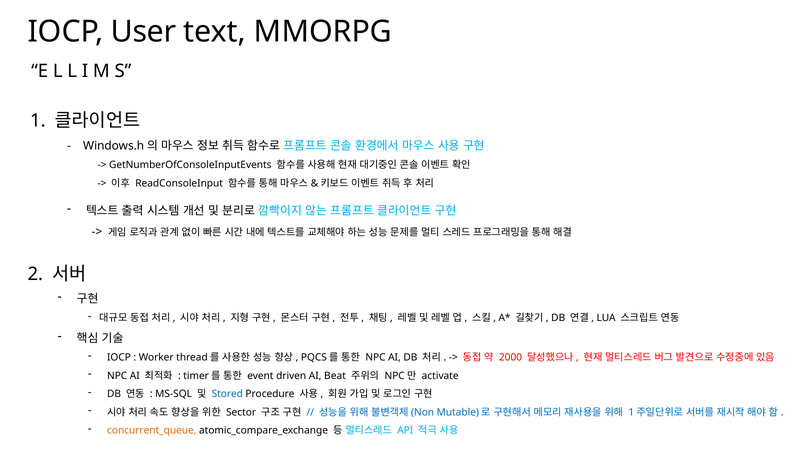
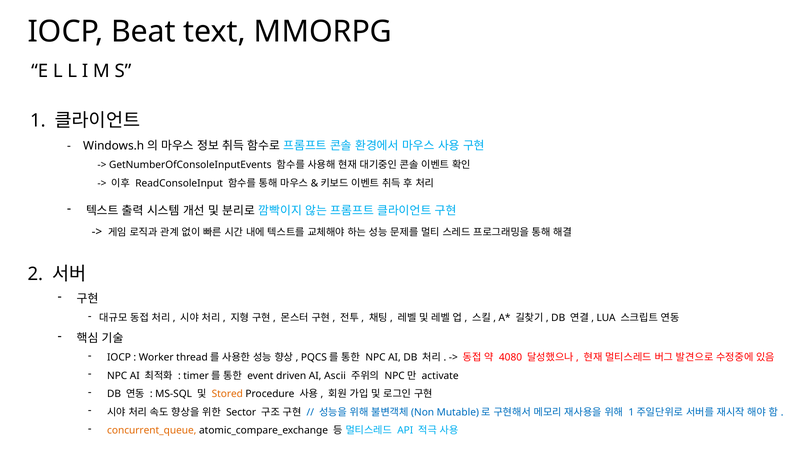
User: User -> Beat (143, 32)
2000: 2000 -> 4080 (511, 357)
Beat: Beat -> Ascii (335, 375)
Stored colour: blue -> orange (227, 394)
